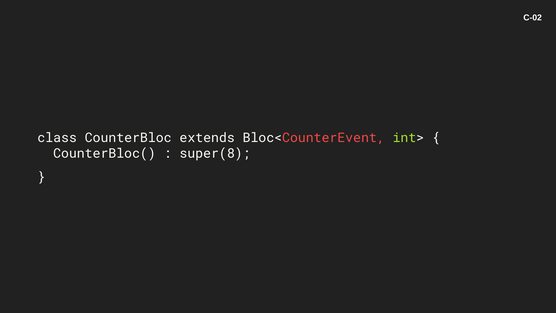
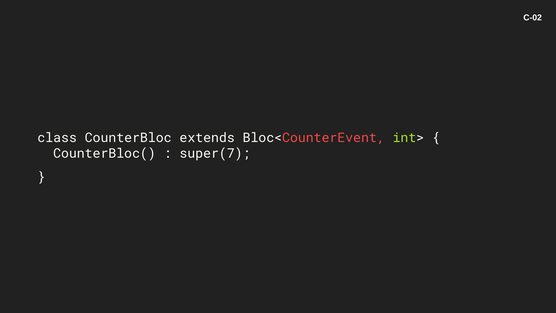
super(8: super(8 -> super(7 (215, 153)
